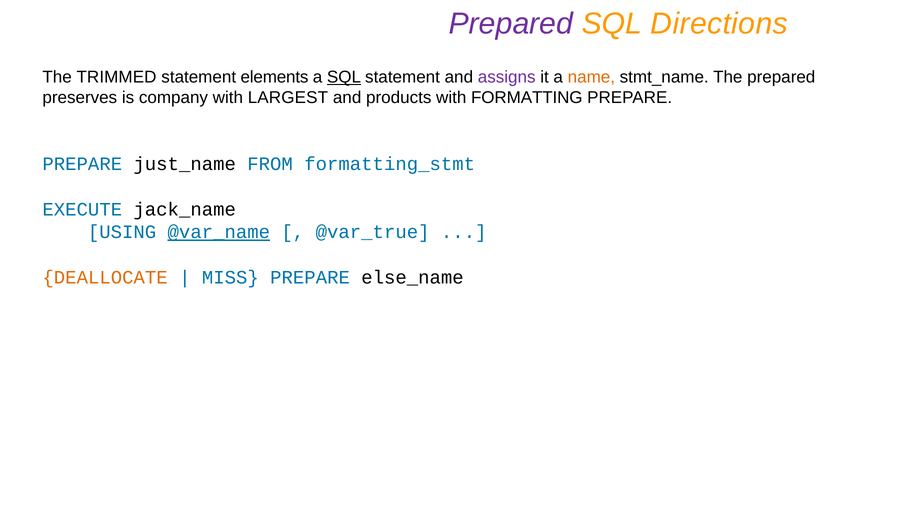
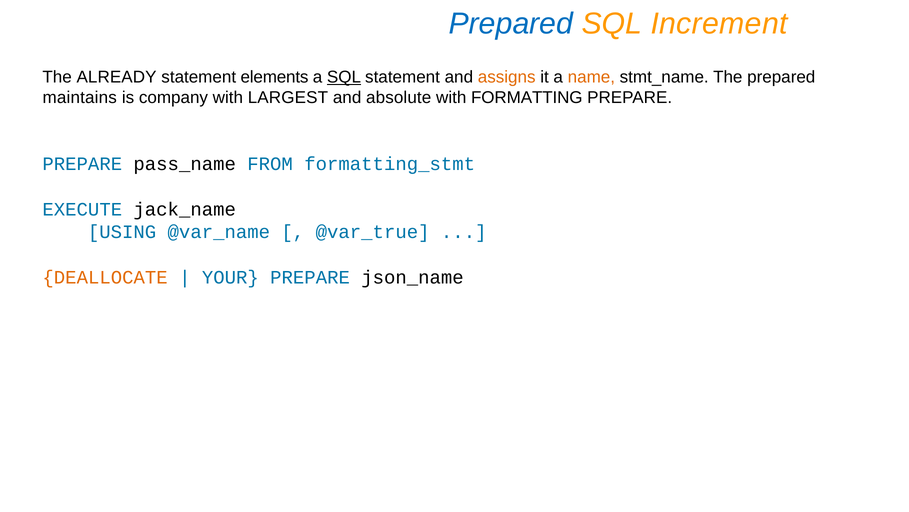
Prepared colour: purple -> blue (511, 24)
Directions: Directions -> Increment (719, 24)
TRIMMED: TRIMMED -> ALREADY (117, 77)
assigns colour: purple -> orange (507, 77)
preserves: preserves -> maintains (80, 98)
products: products -> absolute (399, 98)
just_name: just_name -> pass_name (185, 164)
@var_name underline: present -> none (219, 232)
MISS: MISS -> YOUR (230, 277)
else_name: else_name -> json_name (413, 277)
